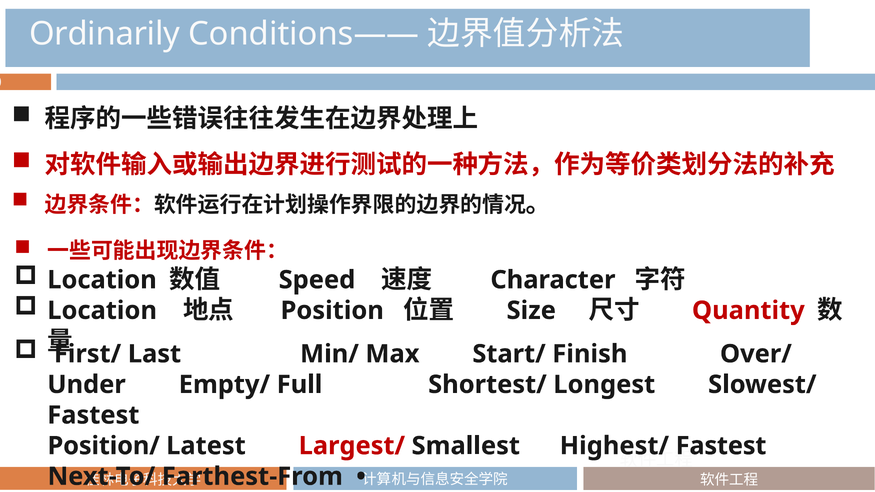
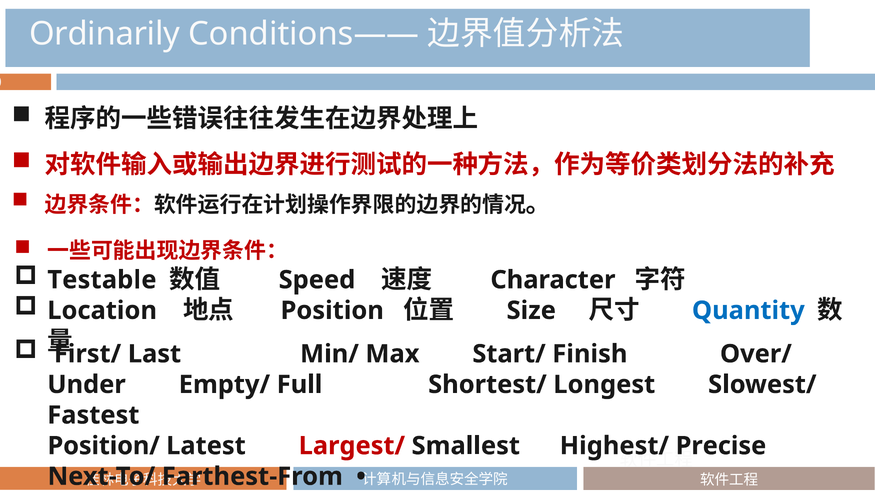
Location: Location -> Testable (102, 280)
Quantity colour: red -> blue (748, 311)
Fastest: Fastest -> Precise (721, 446)
